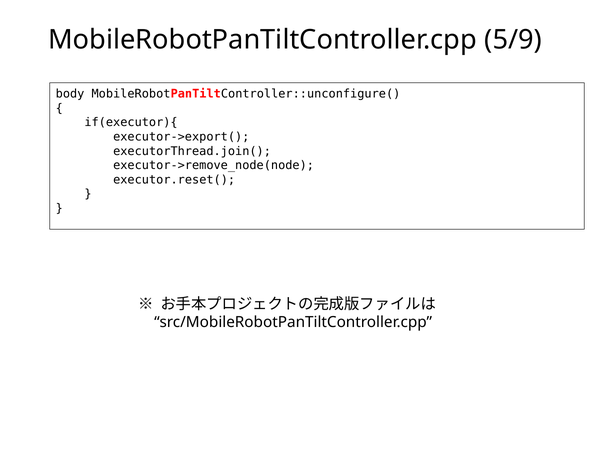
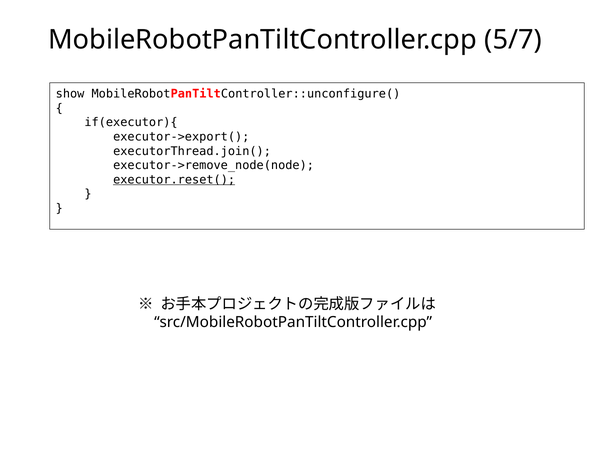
5/9: 5/9 -> 5/7 (513, 40)
body: body -> show (70, 94)
executor.reset( underline: none -> present (174, 180)
